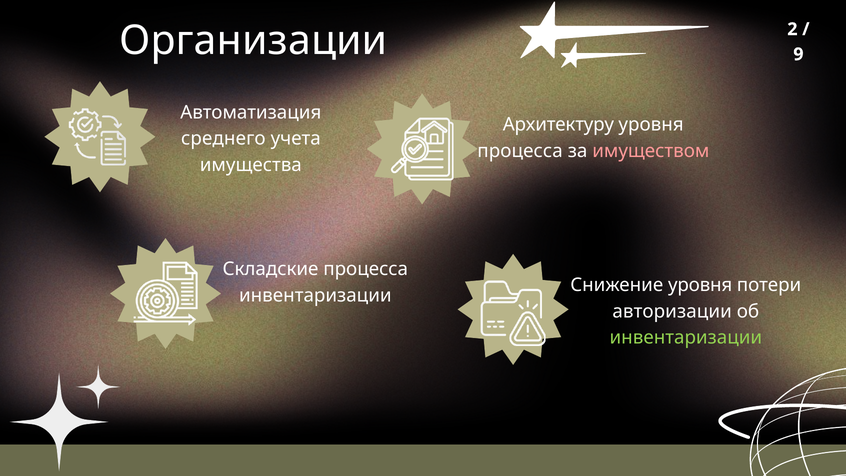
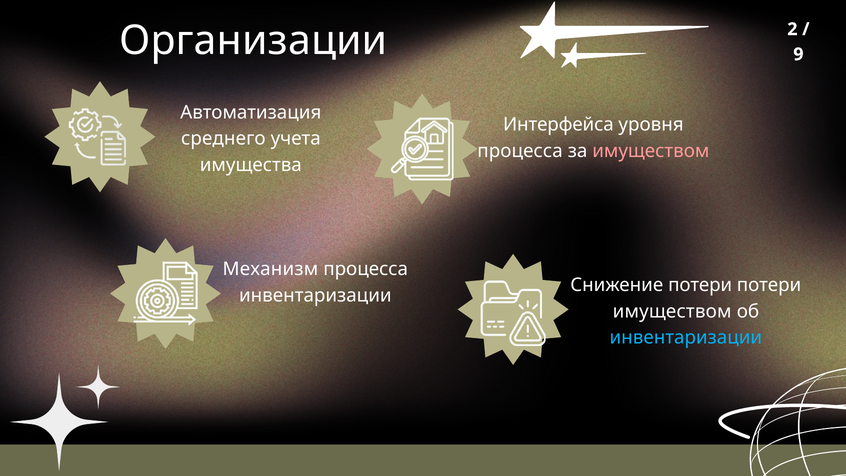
Архитектуру: Архитектуру -> Интерфейса (558, 125)
Складские: Складские -> Механизм (270, 269)
Cнижение уровня: уровня -> потери (700, 285)
авторизации: авторизации -> имуществом (672, 311)
инвентаризации colour: light green -> light blue (686, 338)
